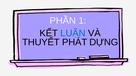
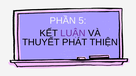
1: 1 -> 5 (82, 21)
LUẬN colour: blue -> purple (73, 33)
DỰNG: DỰNG -> THIỆN (104, 42)
